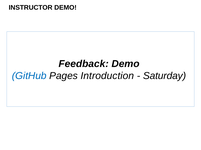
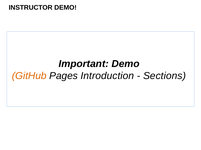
Feedback: Feedback -> Important (84, 64)
GitHub colour: blue -> orange (29, 76)
Saturday: Saturday -> Sections (165, 76)
